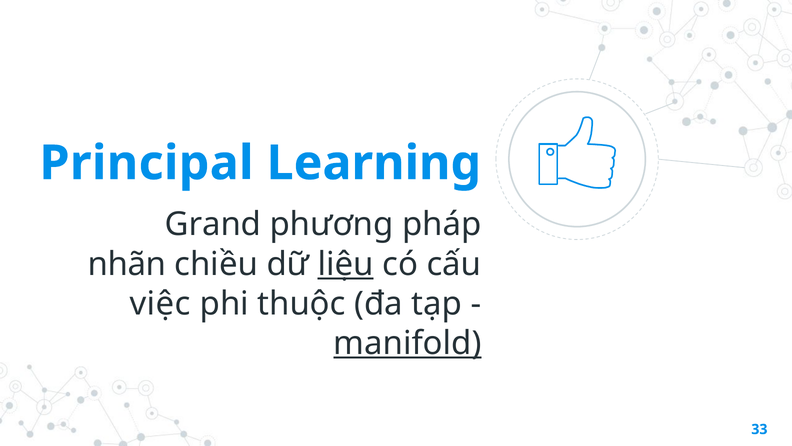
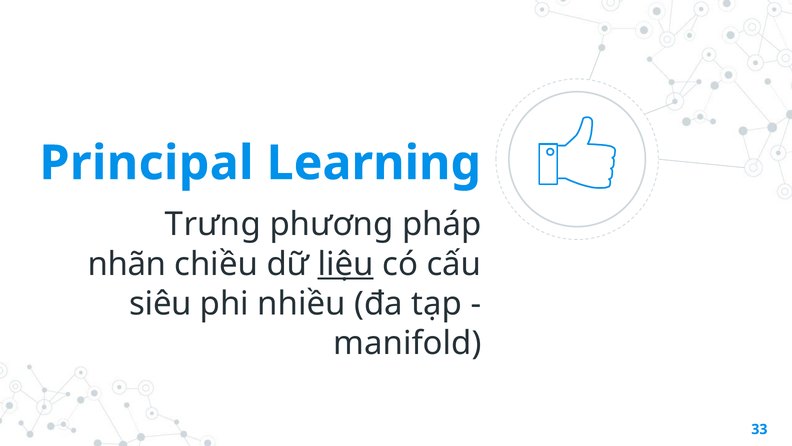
Grand: Grand -> Trưng (213, 224)
việc: việc -> siêu (161, 304)
thuộc: thuộc -> nhiều (302, 304)
manifold underline: present -> none (407, 343)
